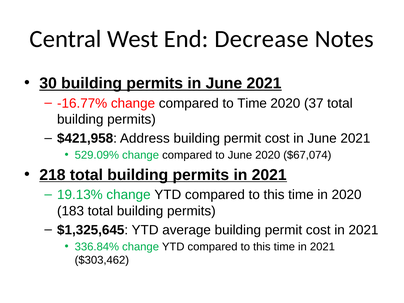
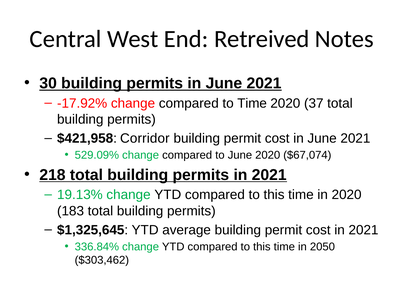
Decrease: Decrease -> Retreived (262, 39)
-16.77%: -16.77% -> -17.92% (82, 103)
Address: Address -> Corridor (145, 138)
time in 2021: 2021 -> 2050 (322, 247)
